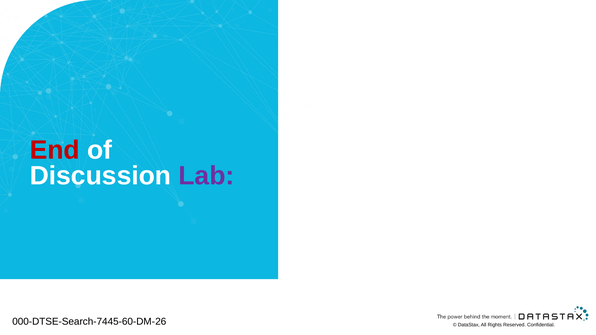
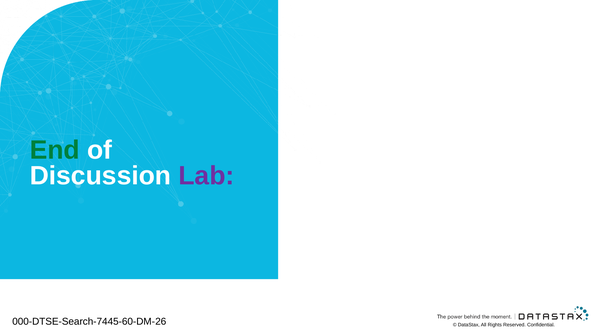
End colour: red -> green (55, 150)
